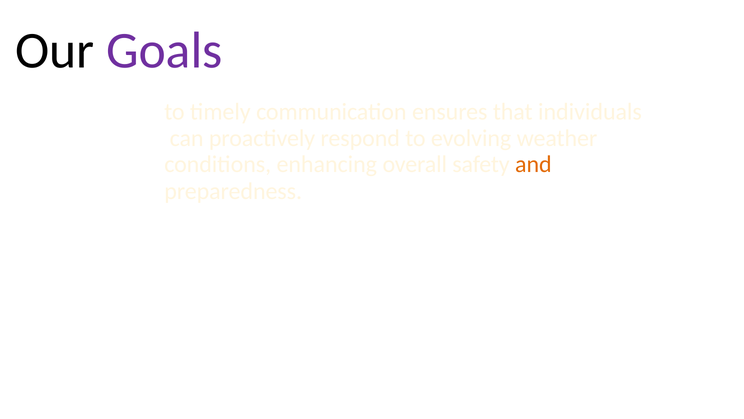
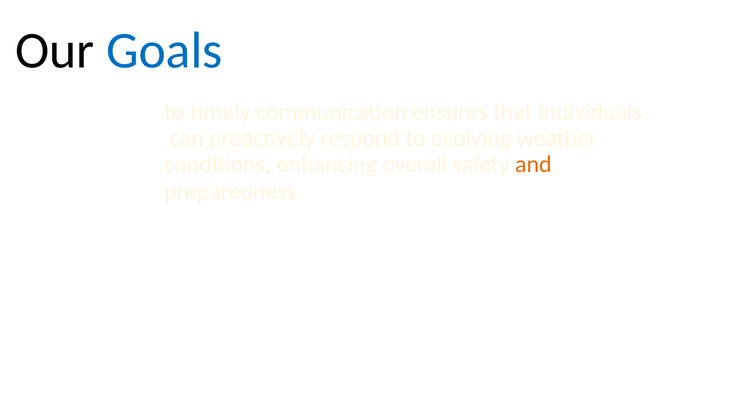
Goals colour: purple -> blue (164, 51)
